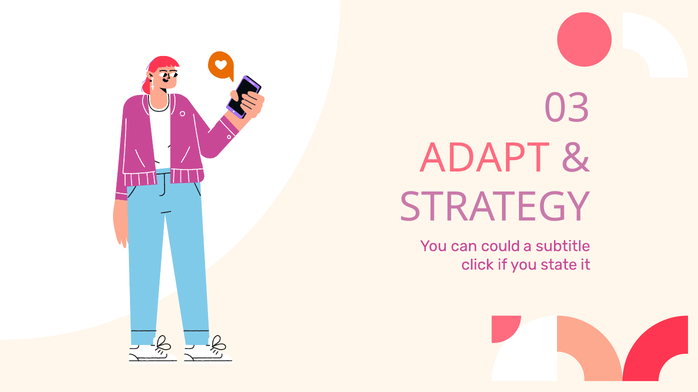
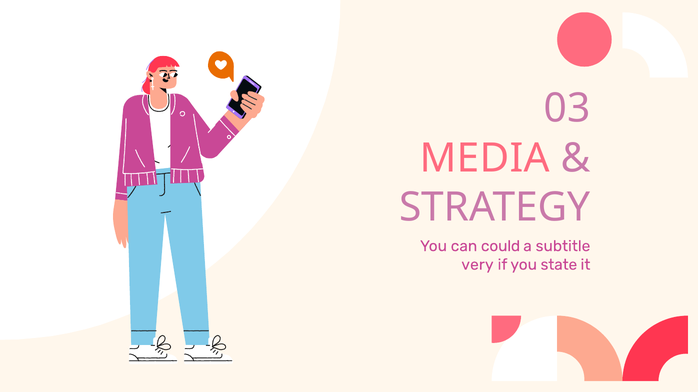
ADAPT: ADAPT -> MEDIA (485, 159)
click: click -> very (477, 265)
